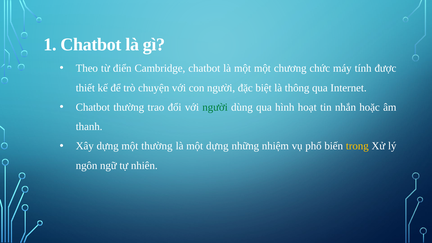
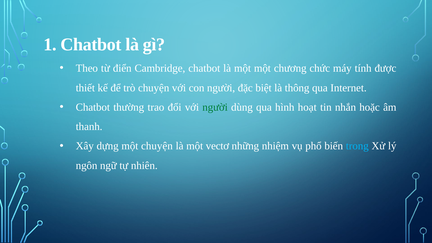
một thường: thường -> chuyện (157, 146)
một dựng: dựng -> vectơ (217, 146)
trong colour: yellow -> light blue (357, 146)
